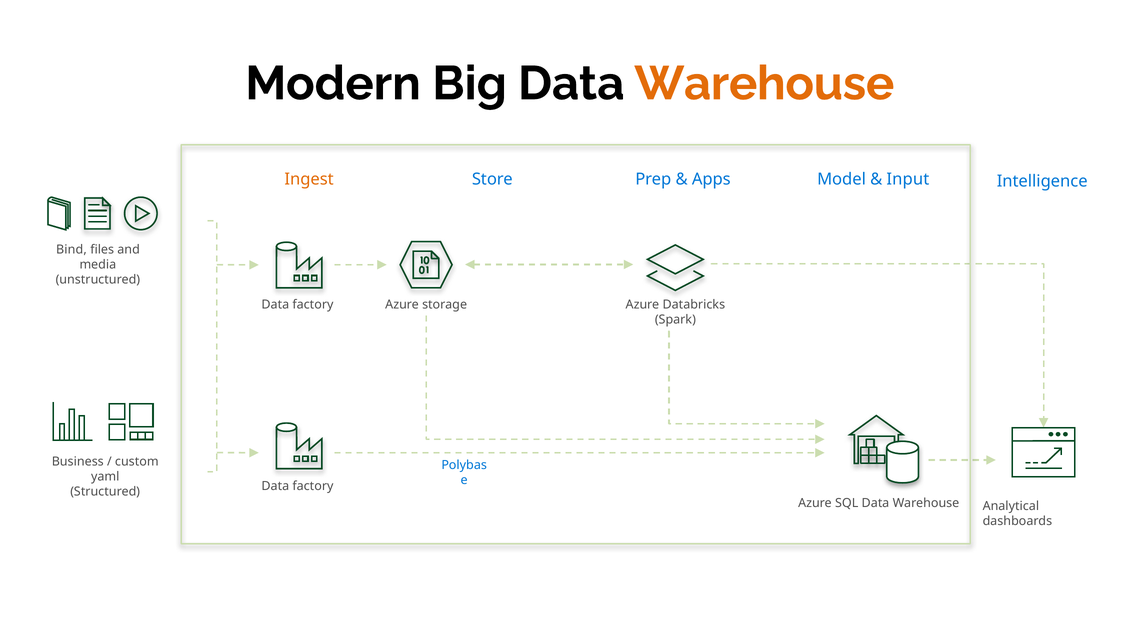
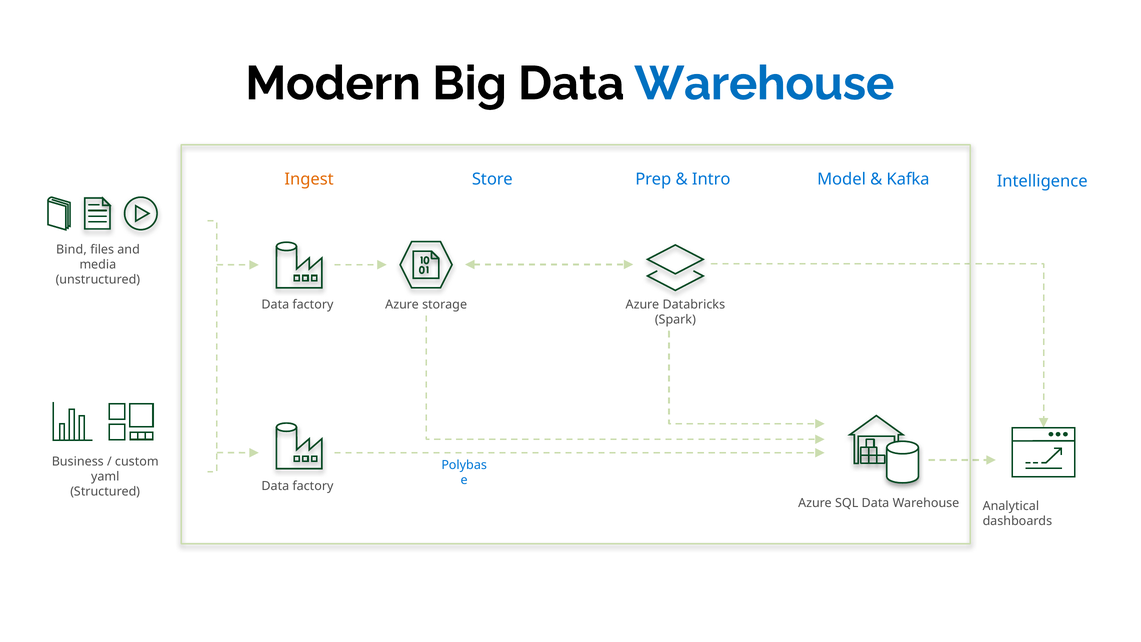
Warehouse colour: orange -> blue (764, 84)
Apps: Apps -> Intro (711, 179)
Input: Input -> Kafka (908, 179)
